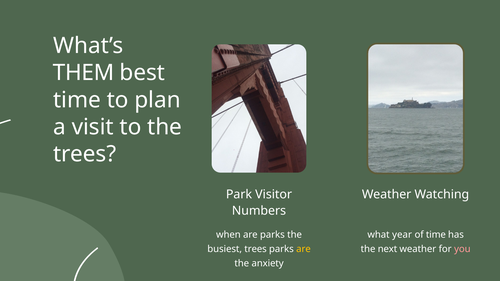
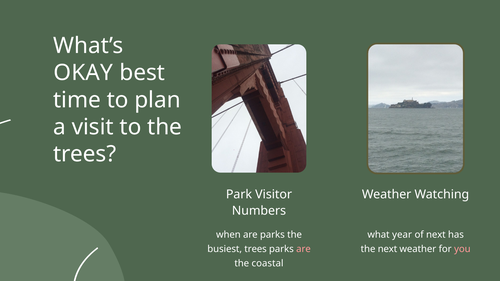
THEM: THEM -> OKAY (83, 73)
of time: time -> next (436, 235)
are colour: yellow -> pink (303, 249)
anxiety: anxiety -> coastal (268, 263)
